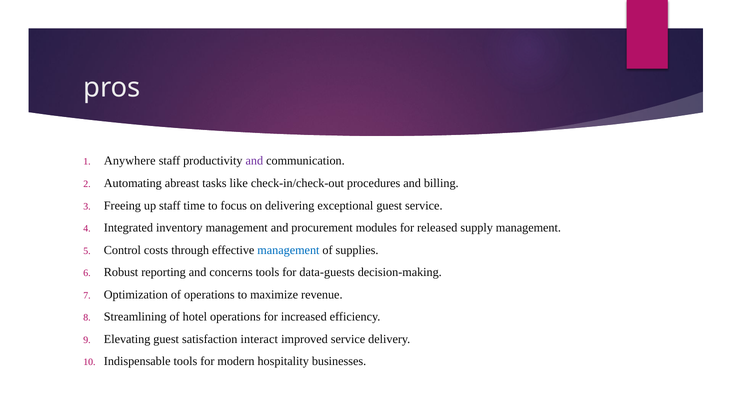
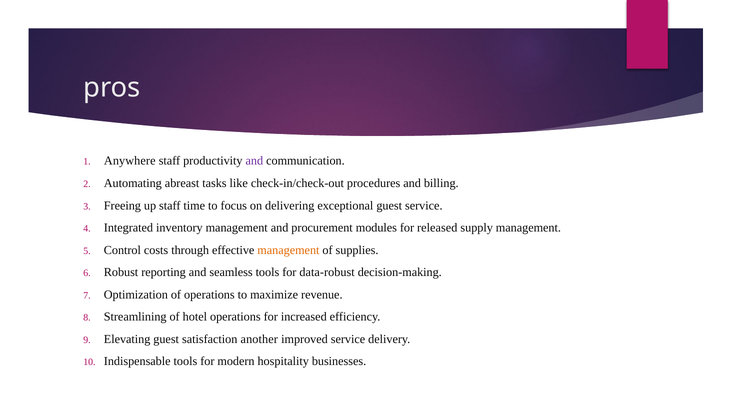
management colour: blue -> orange (288, 250)
concerns: concerns -> seamless (231, 272)
data-guests: data-guests -> data-robust (327, 272)
interact: interact -> another (259, 339)
